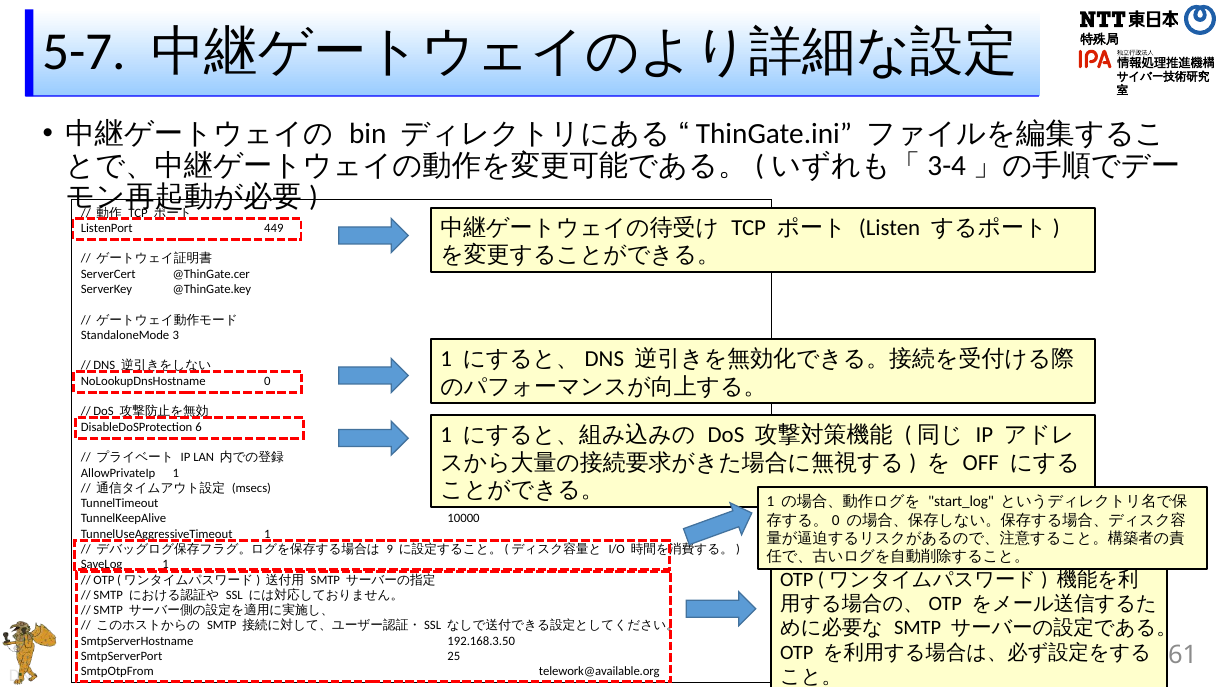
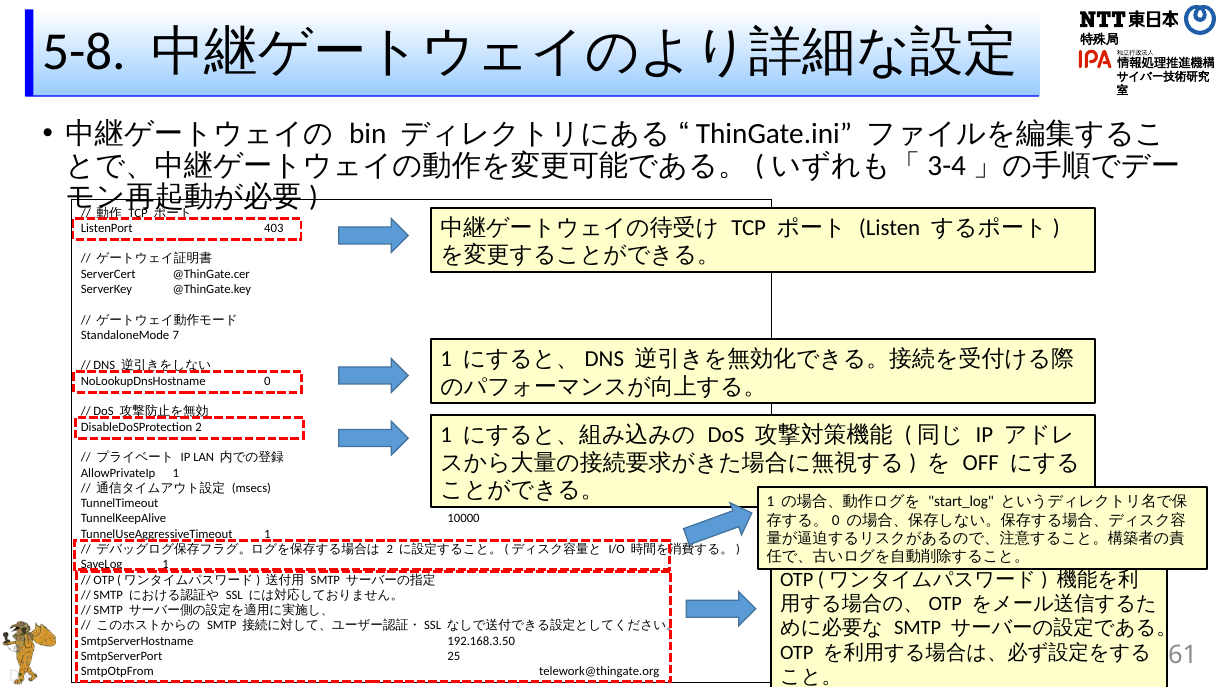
5-7: 5-7 -> 5-8 (84, 52)
449: 449 -> 403 (274, 228)
3: 3 -> 7 (176, 335)
DisableDoSProtection 6: 6 -> 2 (199, 427)
9: 9 -> 2 (390, 550)
telework@available.org: telework@available.org -> telework@thingate.org (599, 672)
